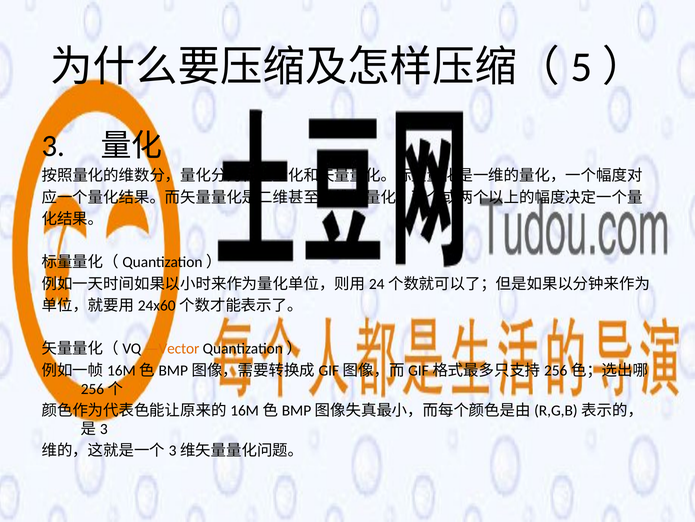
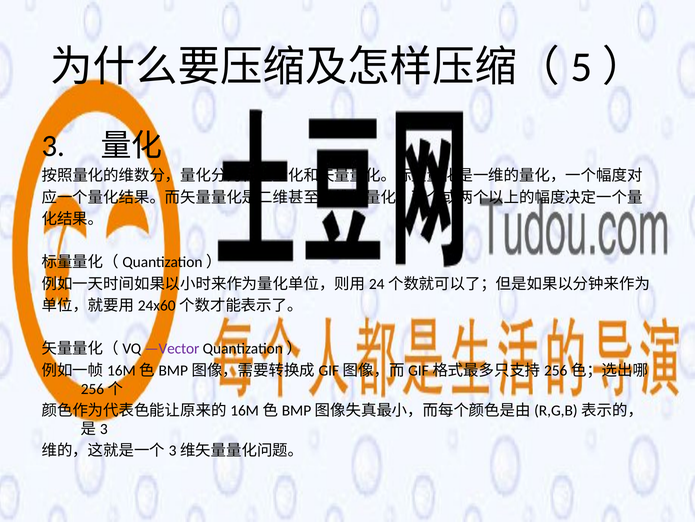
—Vector colour: orange -> purple (172, 348)
